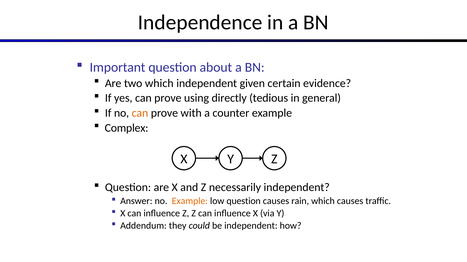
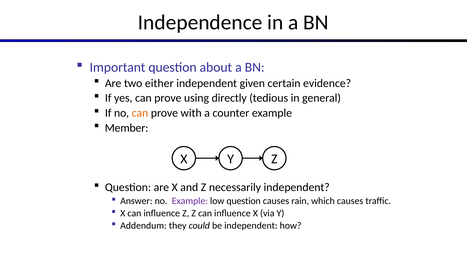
two which: which -> either (159, 83)
Complex: Complex -> Member (127, 128)
Example colour: orange -> purple (190, 201)
